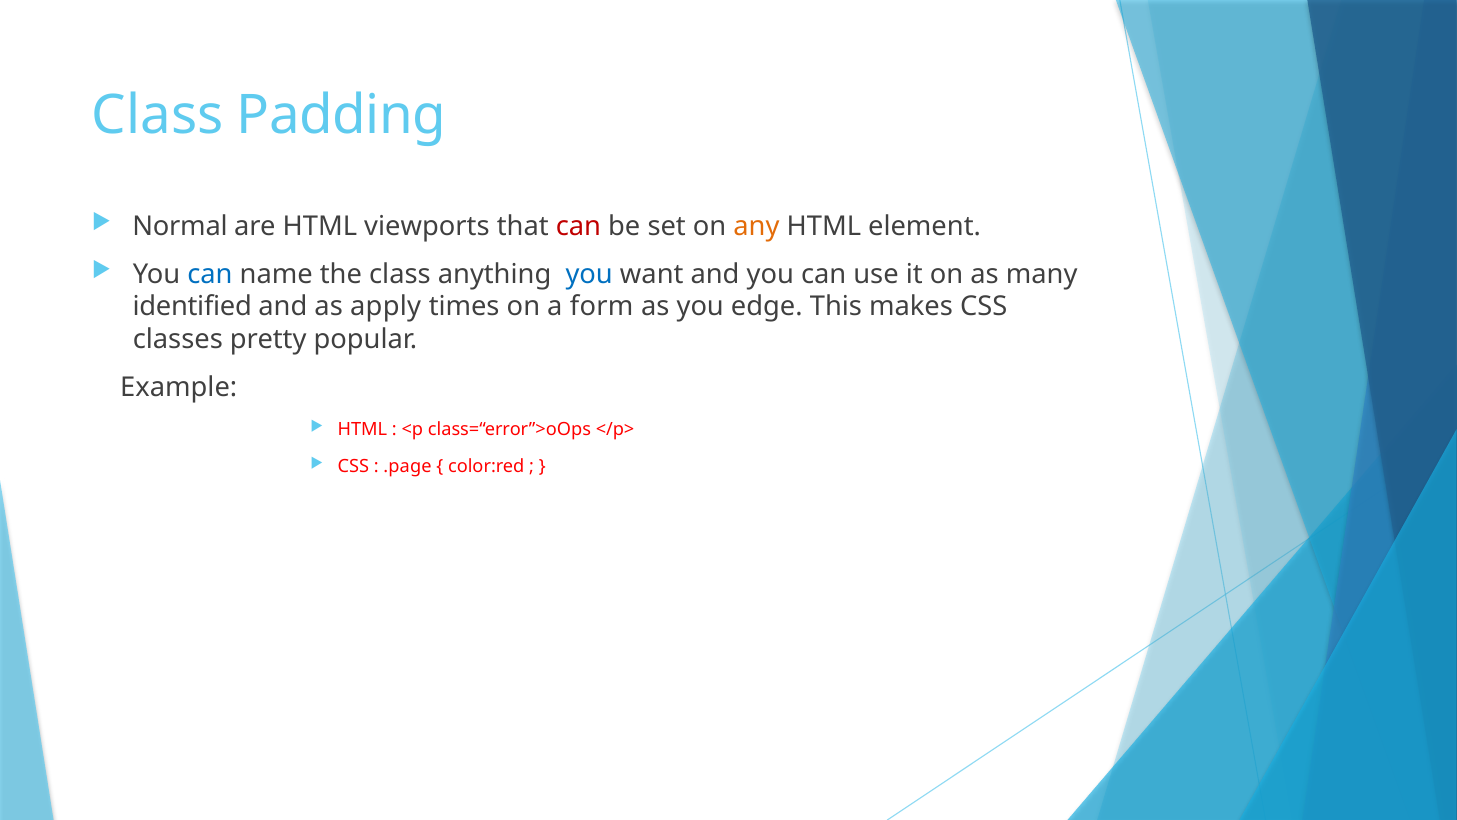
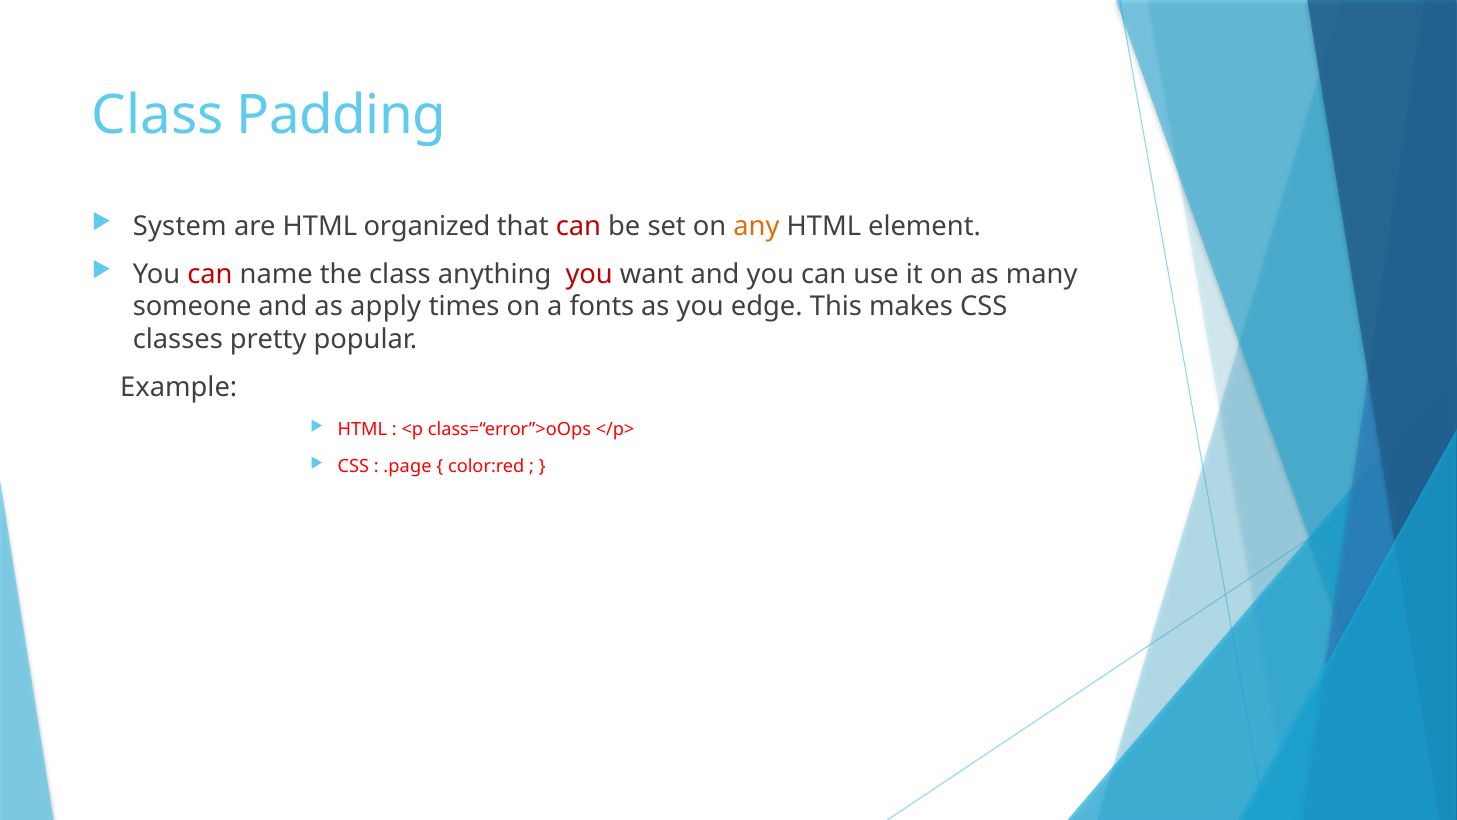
Normal: Normal -> System (180, 226)
viewports: viewports -> organized (427, 226)
can colour: blue -> red (210, 274)
you colour: blue -> red (589, 274)
identified: identified -> someone (192, 307)
form: form -> fonts (602, 307)
